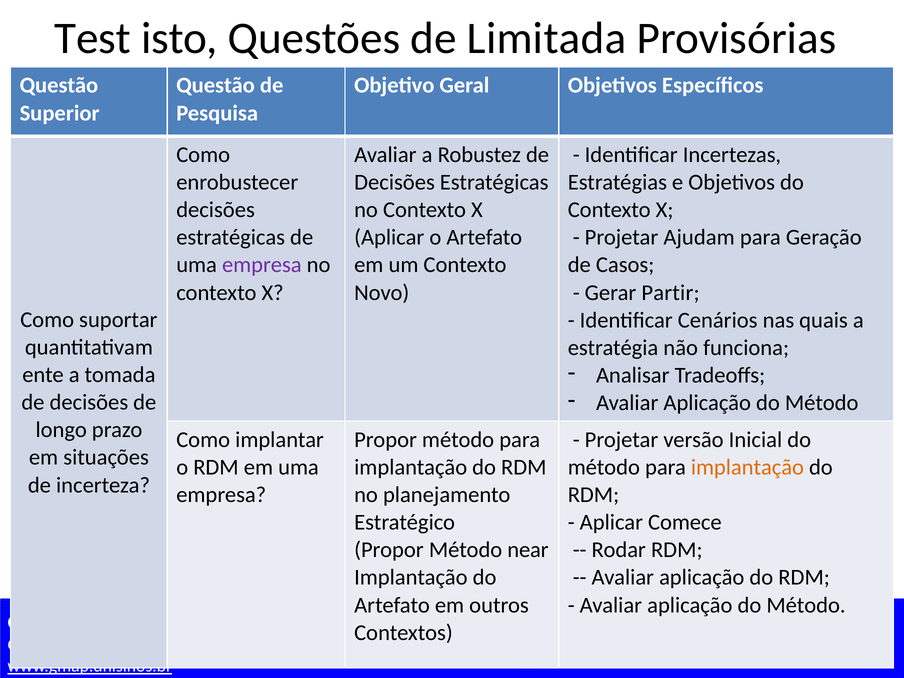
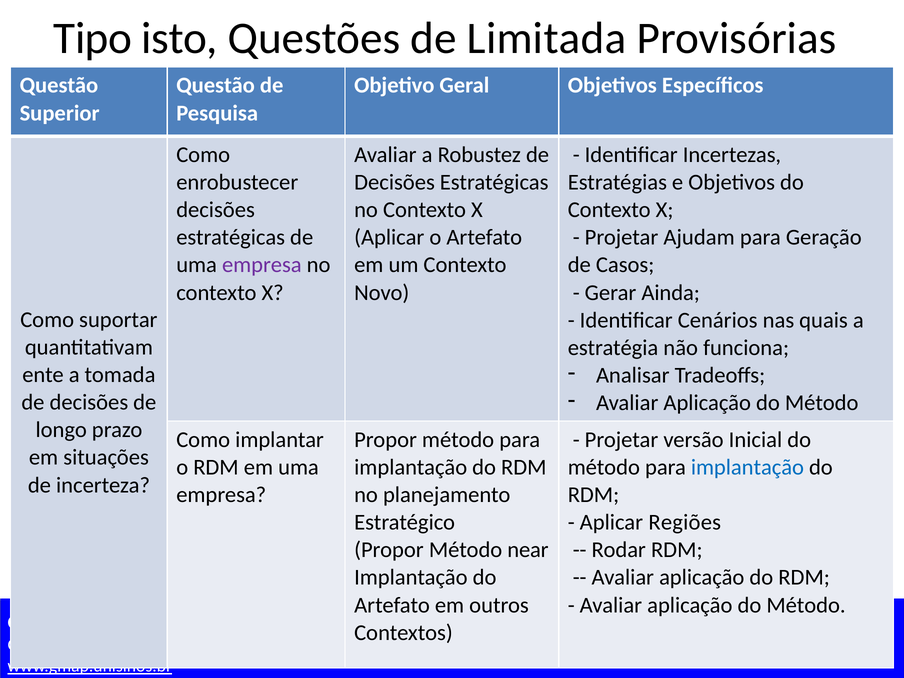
Test: Test -> Tipo (93, 38)
Partir: Partir -> Ainda (671, 293)
implantação colour: orange -> blue (747, 467)
Comece: Comece -> Regiões (685, 522)
